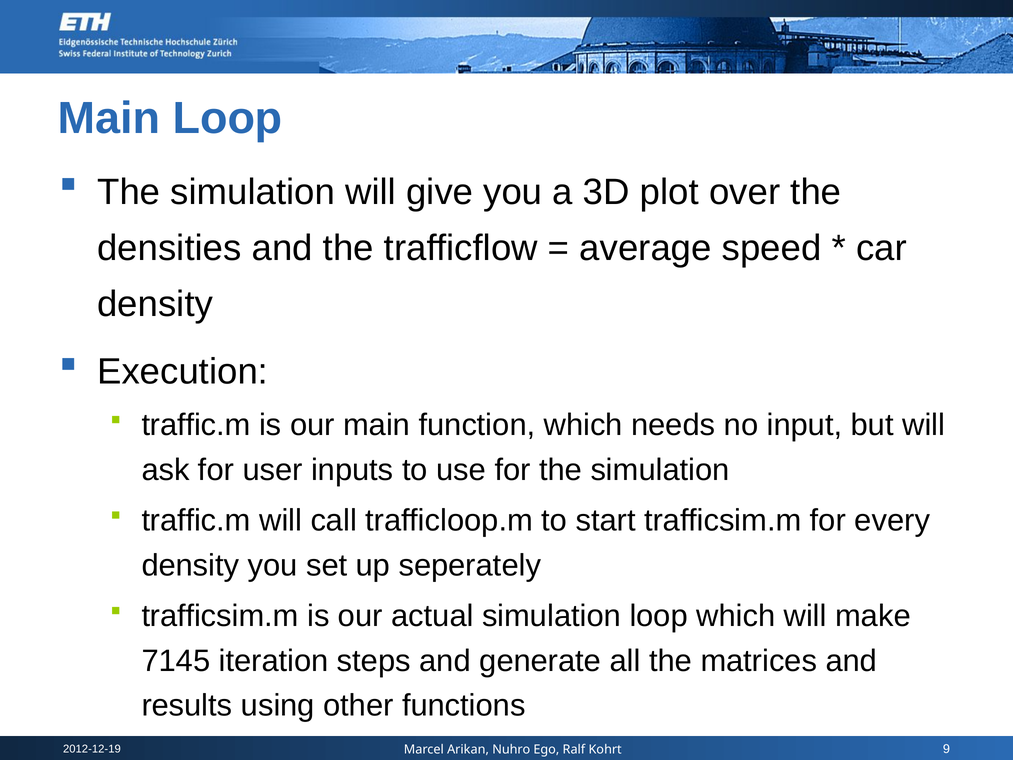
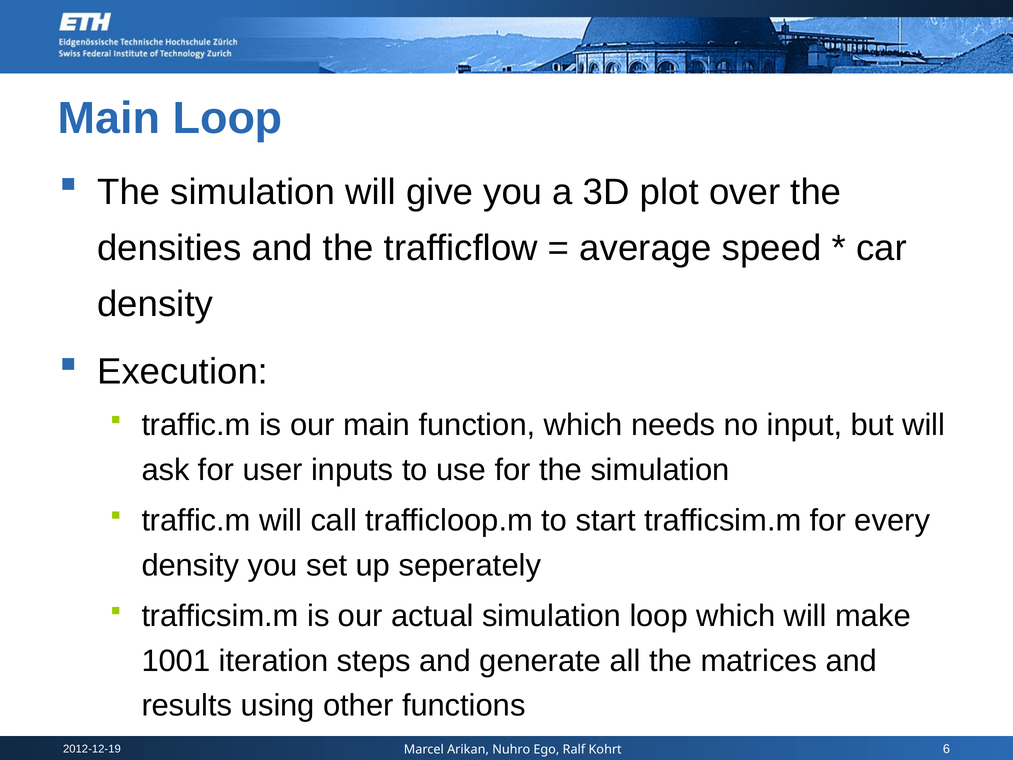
7145: 7145 -> 1001 (176, 661)
9: 9 -> 6 (946, 749)
